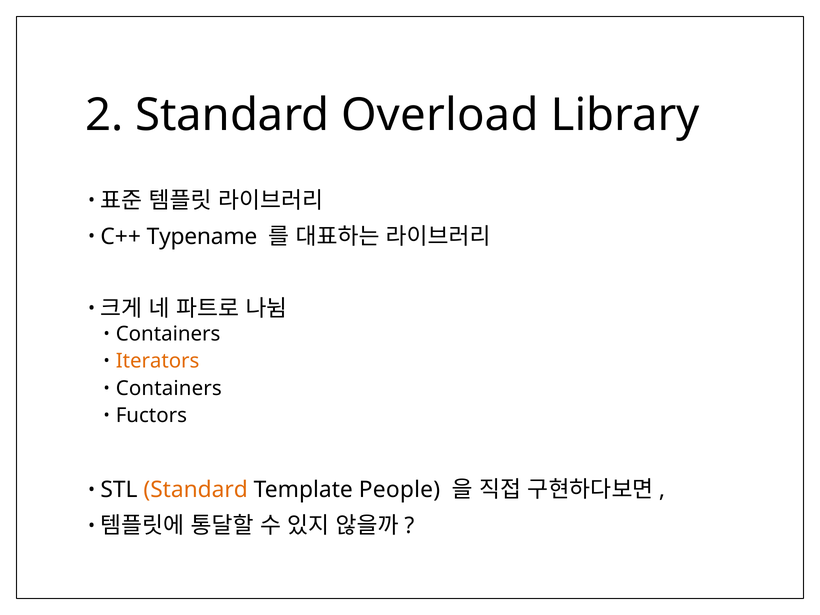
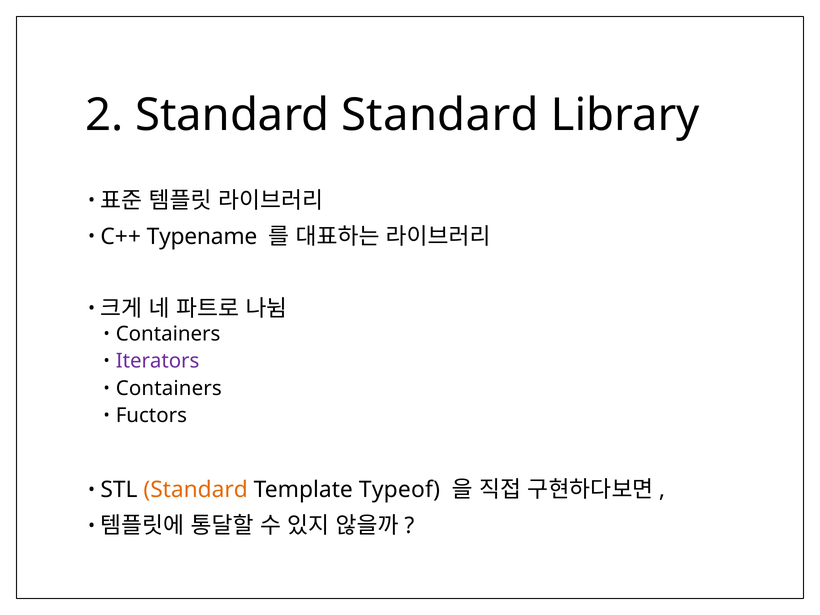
Standard Overload: Overload -> Standard (440, 115)
Iterators colour: orange -> purple (158, 361)
People: People -> Typeof (399, 490)
